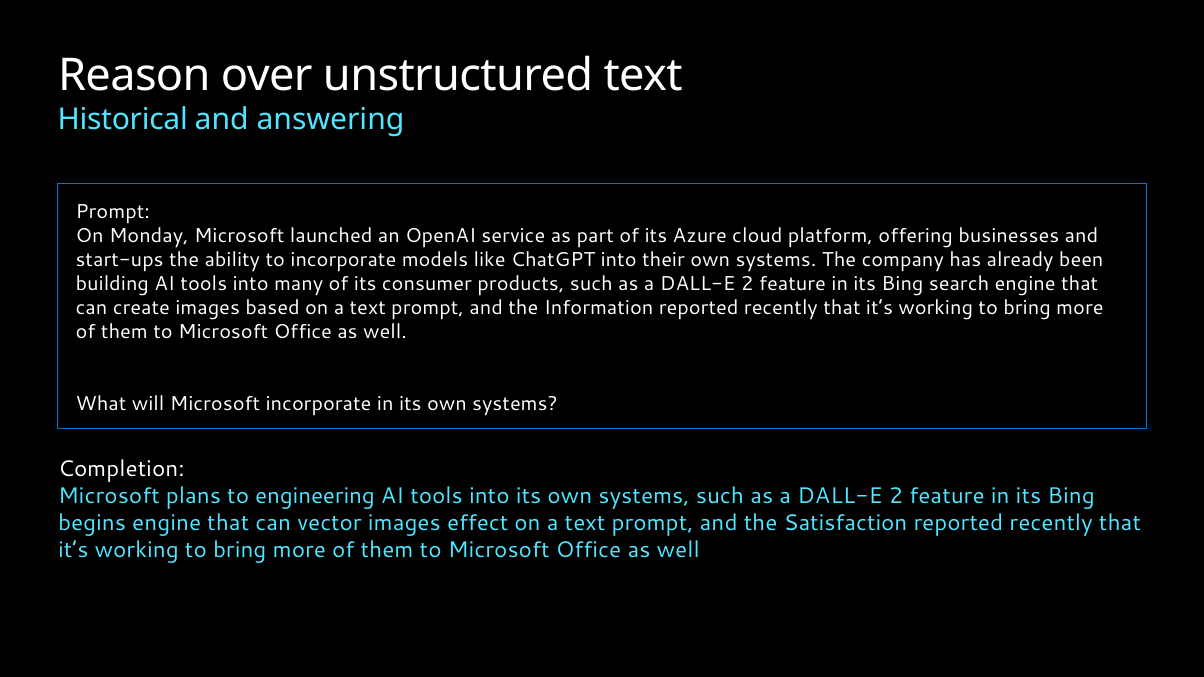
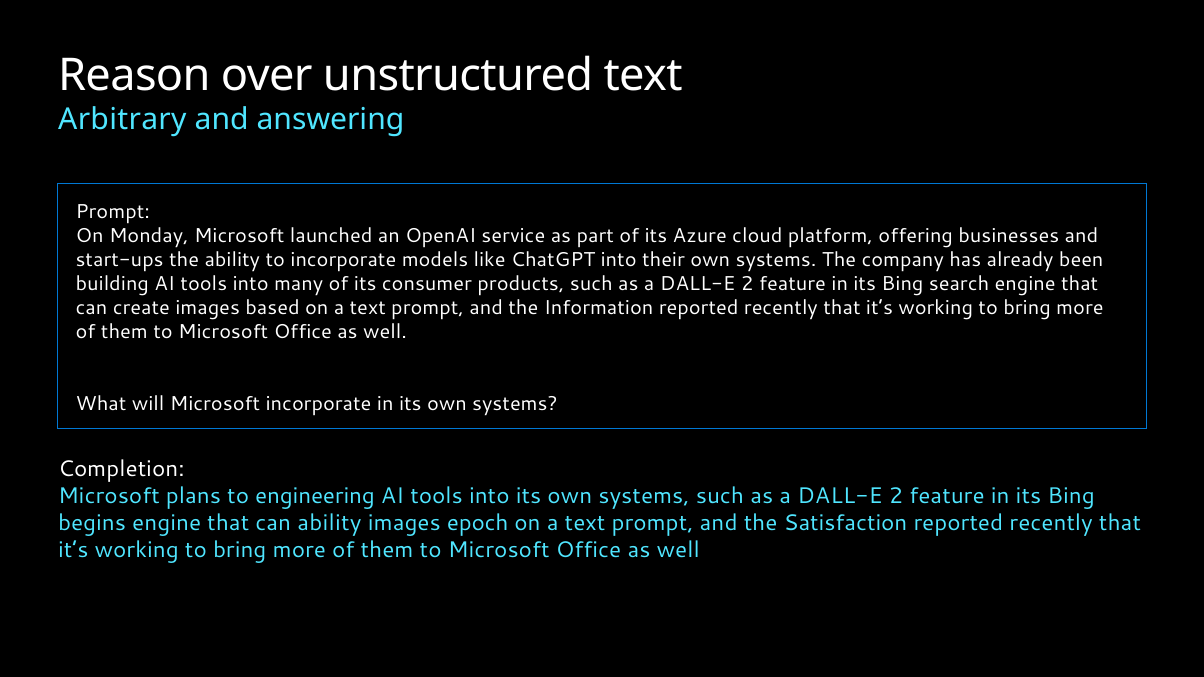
Historical: Historical -> Arbitrary (122, 120)
can vector: vector -> ability (329, 523)
effect: effect -> epoch (478, 523)
